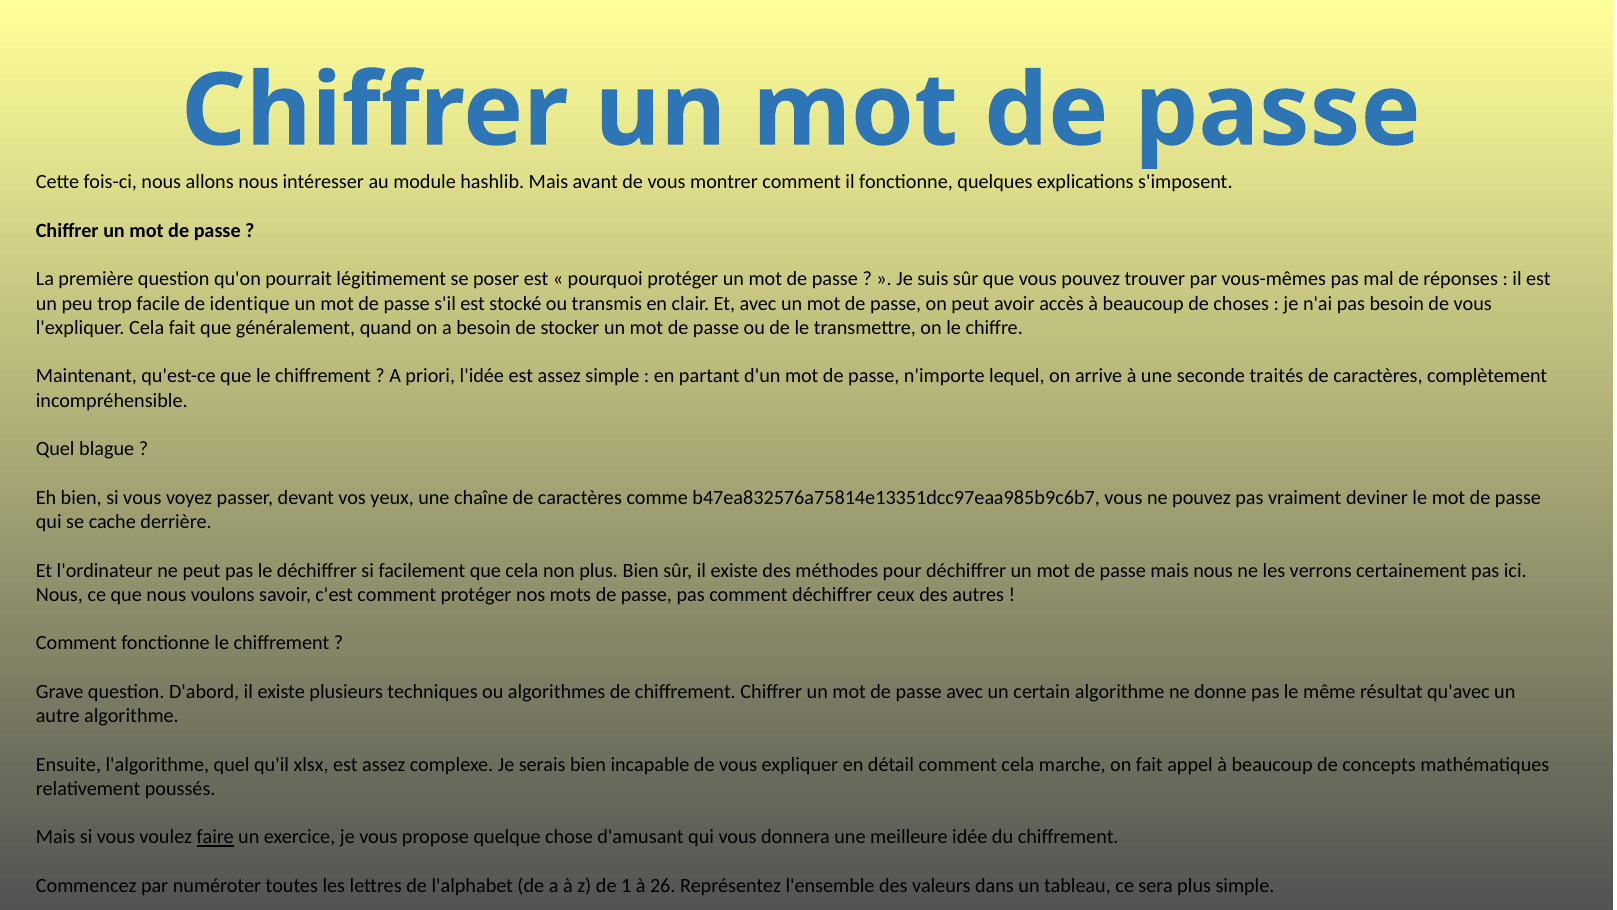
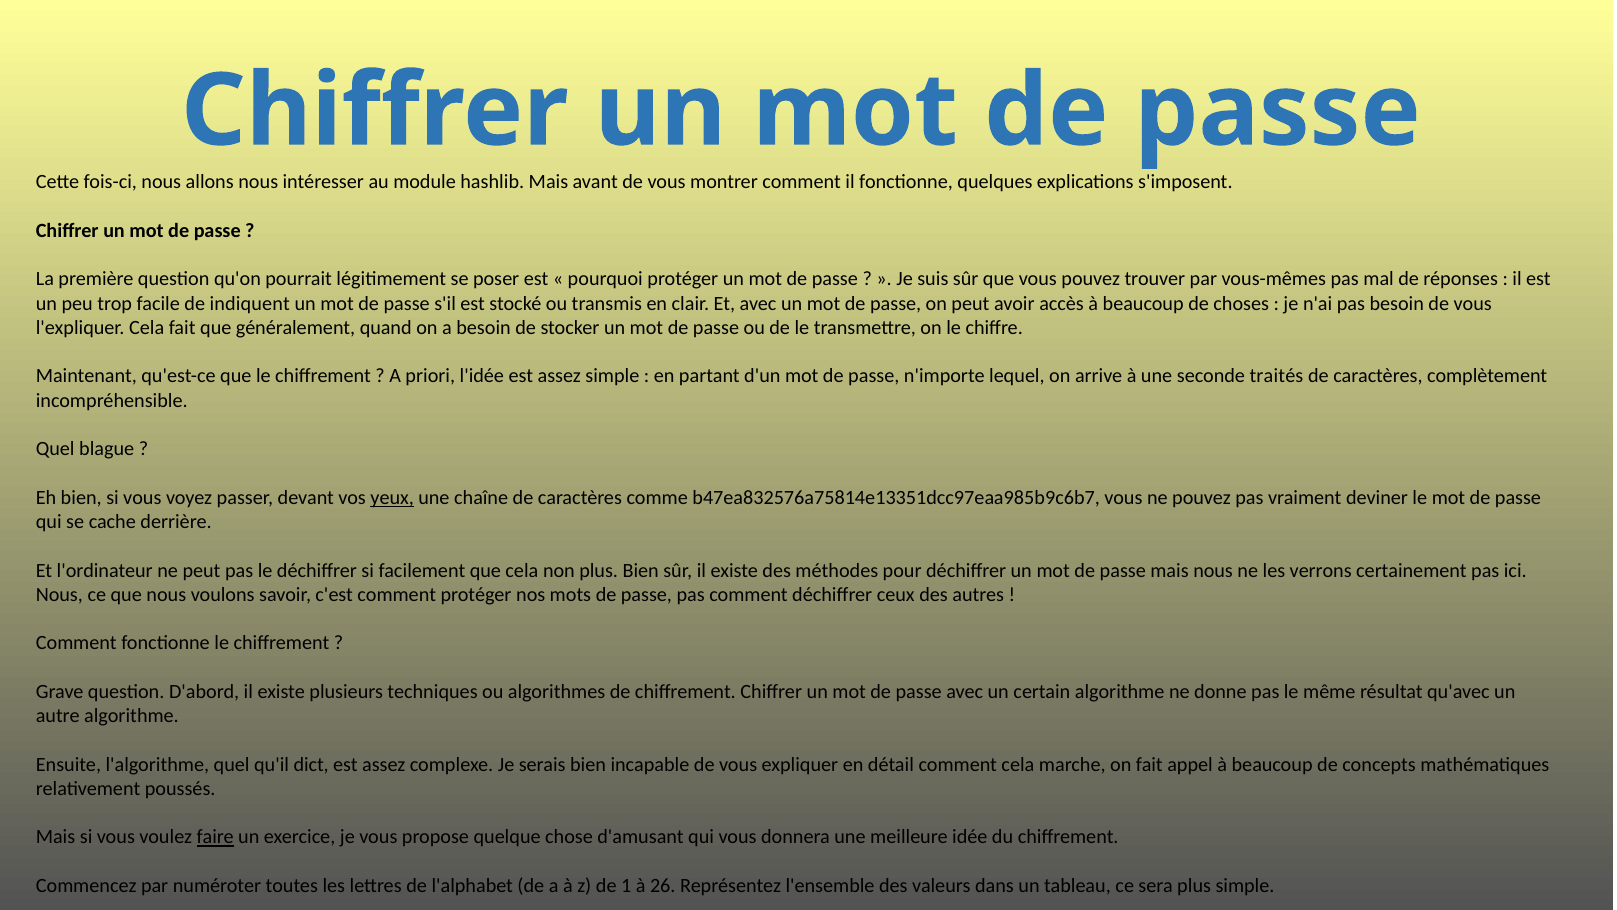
identique: identique -> indiquent (250, 303)
yeux underline: none -> present (392, 497)
xlsx: xlsx -> dict (311, 764)
